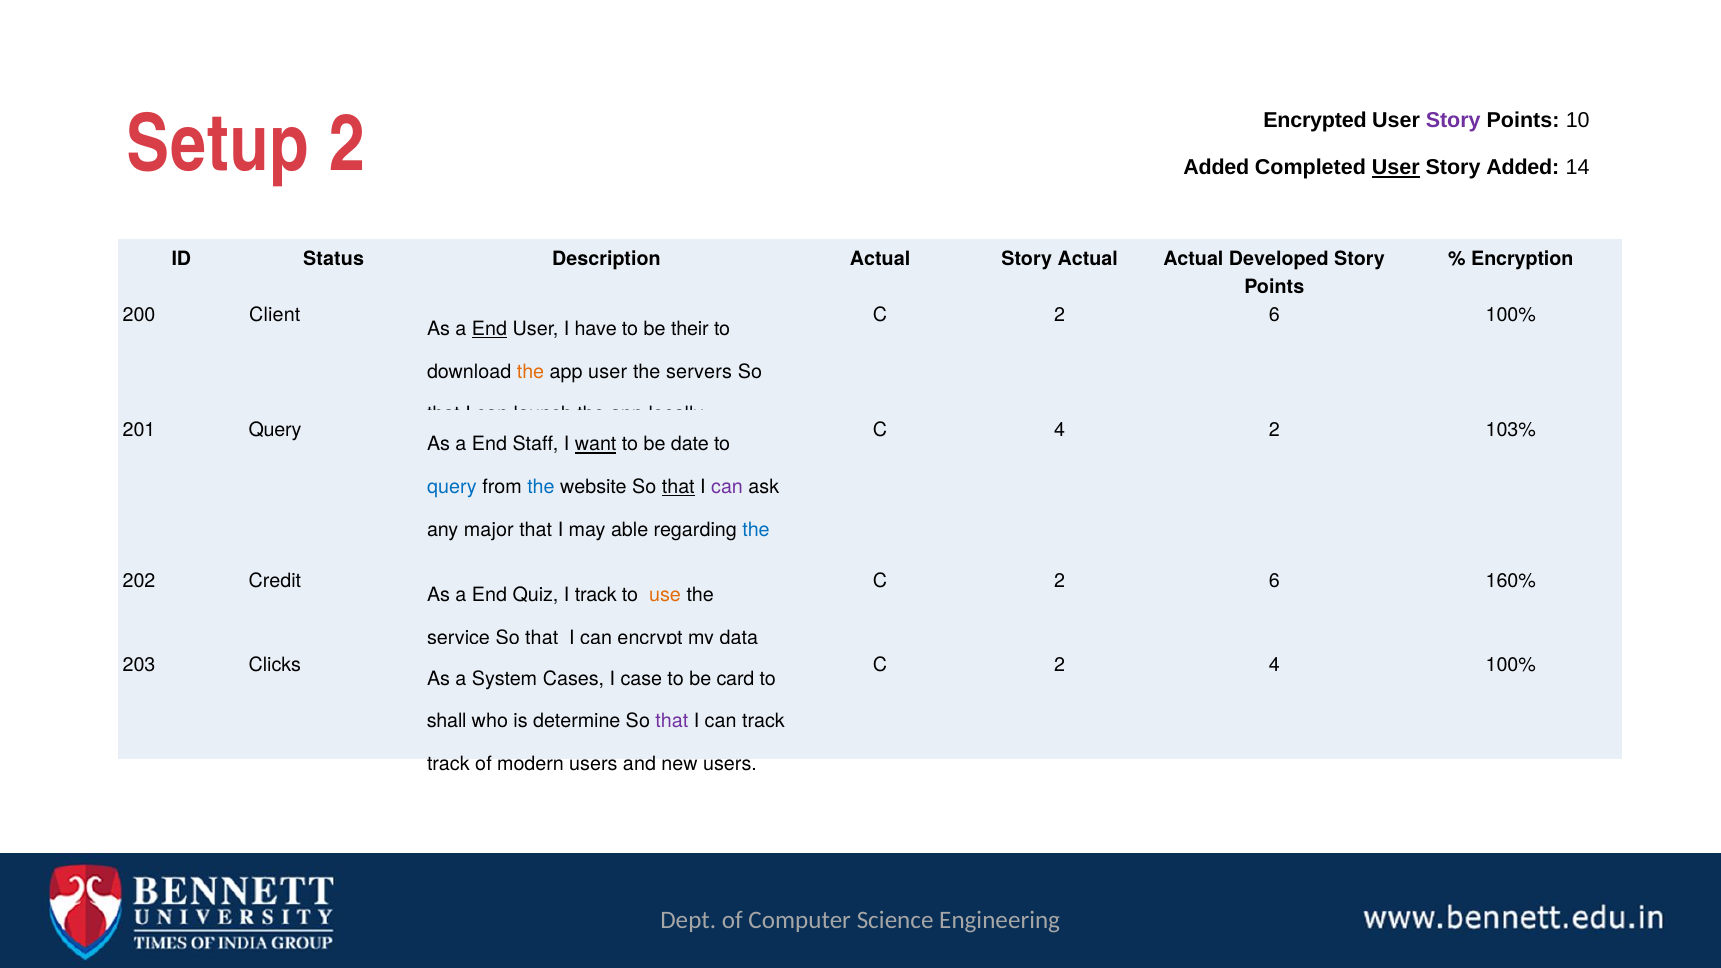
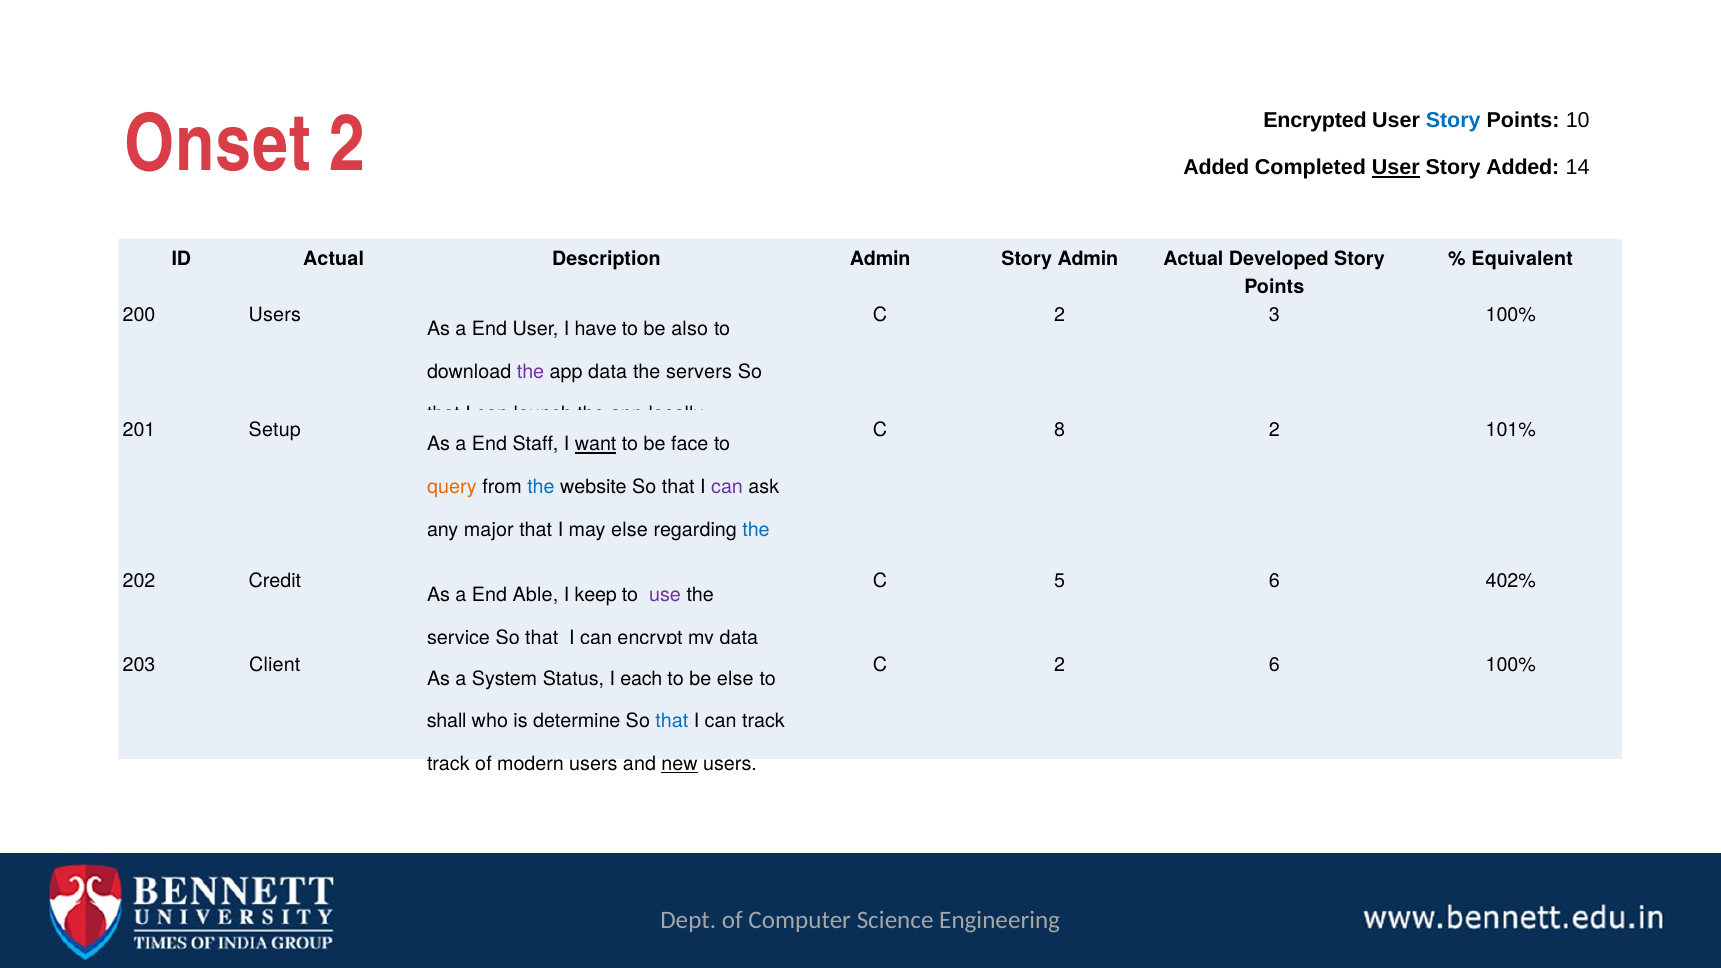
Setup: Setup -> Onset (218, 145)
Story colour: purple -> blue (1453, 120)
ID Status: Status -> Actual (334, 259)
Description Actual: Actual -> Admin (880, 259)
Story Actual: Actual -> Admin (1088, 259)
Encryption: Encryption -> Equivalent (1522, 259)
200 Client: Client -> Users (275, 315)
6: 6 -> 3 (1274, 315)
End underline: present -> none (490, 329)
their: their -> also (690, 329)
the colour: orange -> purple (530, 372)
app user: user -> data (608, 372)
201 Query: Query -> Setup (275, 430)
C 4: 4 -> 8 (1060, 430)
103%: 103% -> 101% (1511, 430)
date: date -> face (690, 444)
query colour: blue -> orange (452, 487)
that underline: present -> none (678, 487)
may able: able -> else (630, 530)
2: 2 -> 5 (1060, 581)
160%: 160% -> 402% (1511, 581)
Quiz: Quiz -> Able (535, 595)
I track: track -> keep (596, 595)
use colour: orange -> purple (665, 595)
Clicks: Clicks -> Client (275, 665)
2 4: 4 -> 6 (1274, 665)
Cases: Cases -> Status (574, 679)
case: case -> each (641, 679)
be card: card -> else (735, 679)
that colour: purple -> blue (672, 721)
new underline: none -> present (679, 764)
